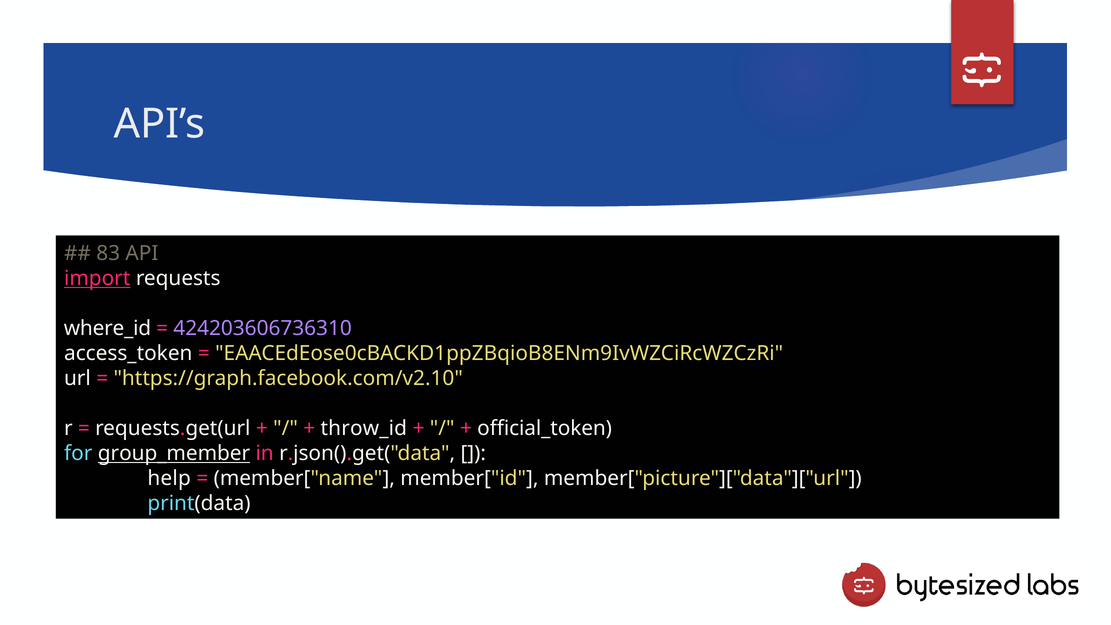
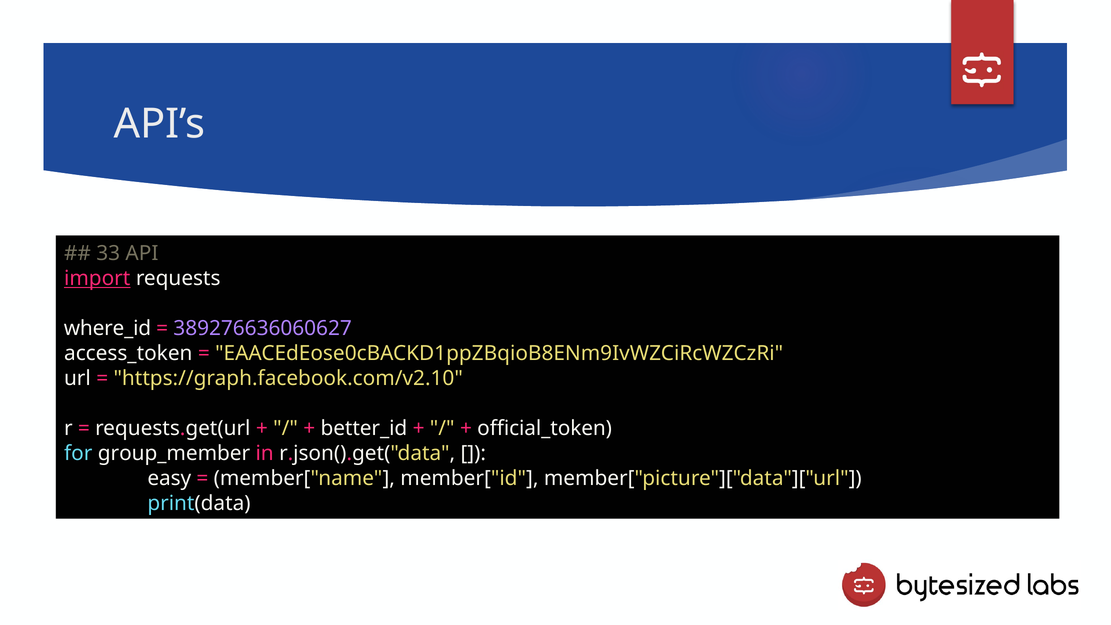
83: 83 -> 33 (108, 254)
424203606736310: 424203606736310 -> 389276636060627 (263, 329)
throw_id: throw_id -> better_id (364, 429)
group_member underline: present -> none (174, 454)
help: help -> easy (169, 479)
